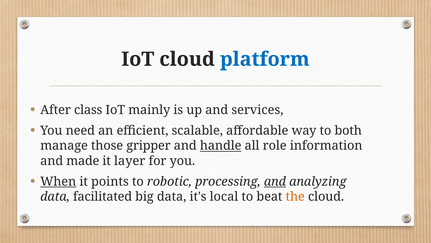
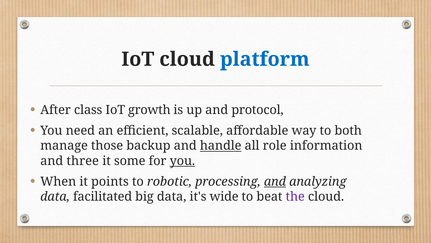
mainly: mainly -> growth (149, 110)
services: services -> protocol (258, 110)
gripper: gripper -> backup (148, 145)
made: made -> three (83, 161)
layer: layer -> some (130, 161)
you underline: none -> present (182, 161)
When underline: present -> none (58, 181)
local: local -> wide (224, 196)
the colour: orange -> purple (295, 196)
